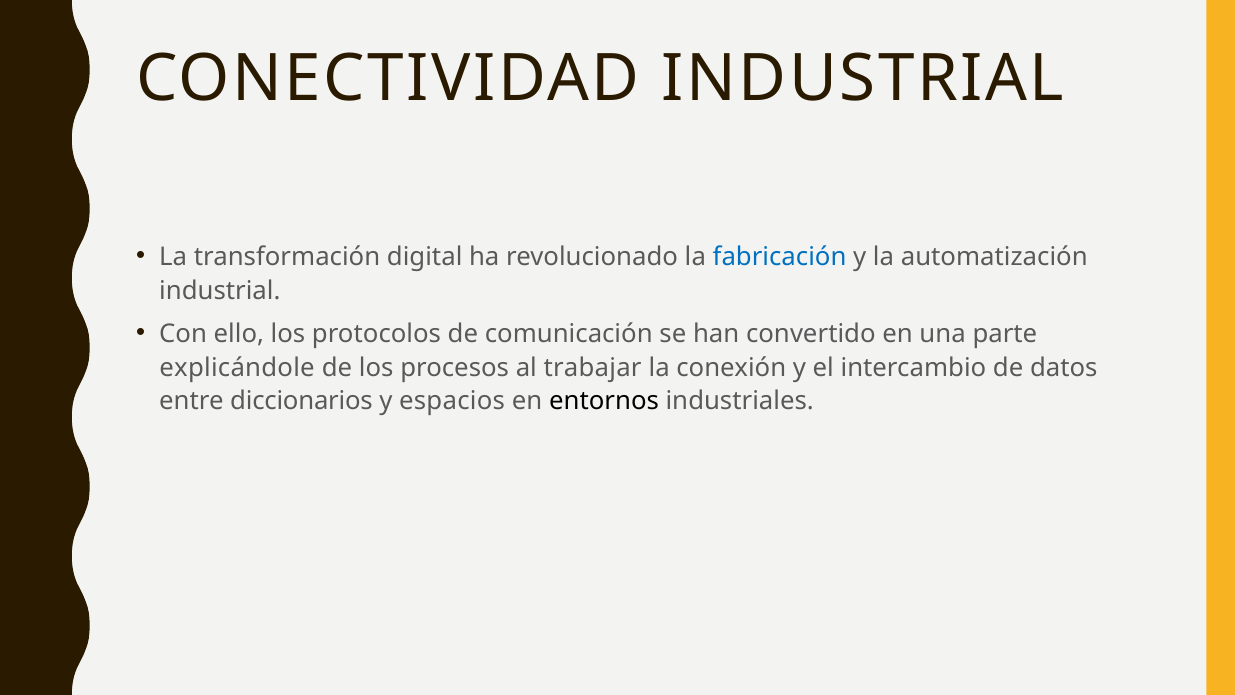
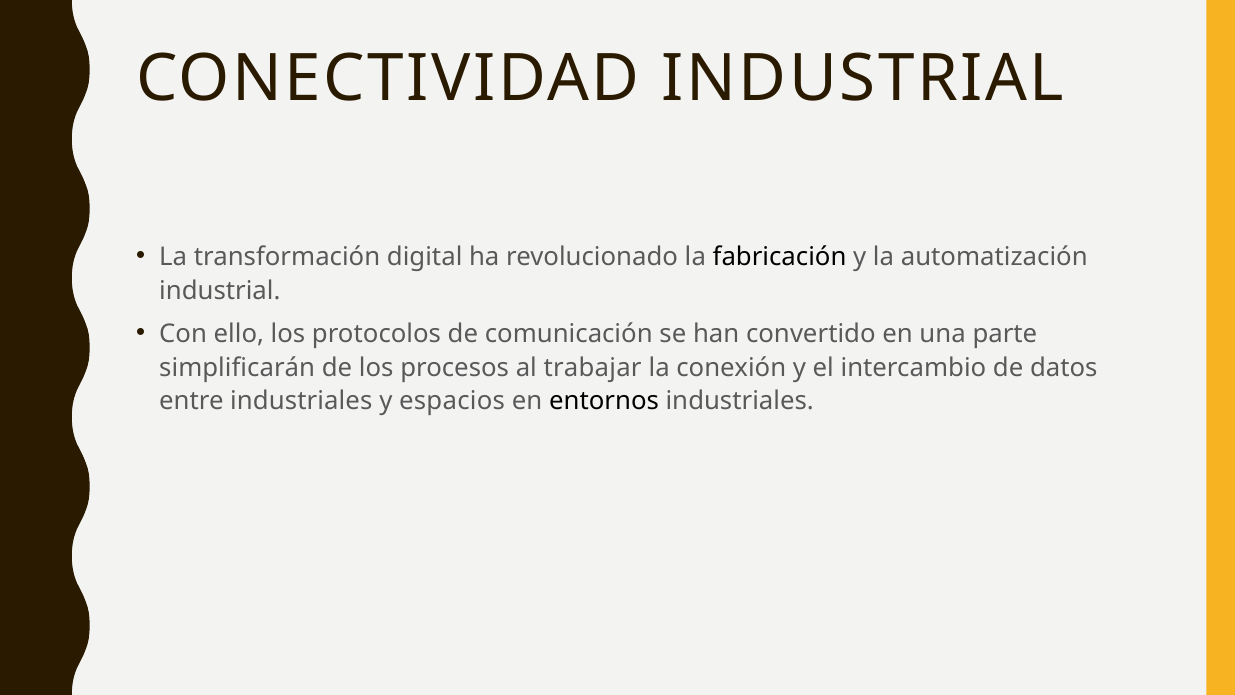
fabricación colour: blue -> black (780, 257)
explicándole: explicándole -> simplificarán (237, 367)
entre diccionarios: diccionarios -> industriales (301, 401)
